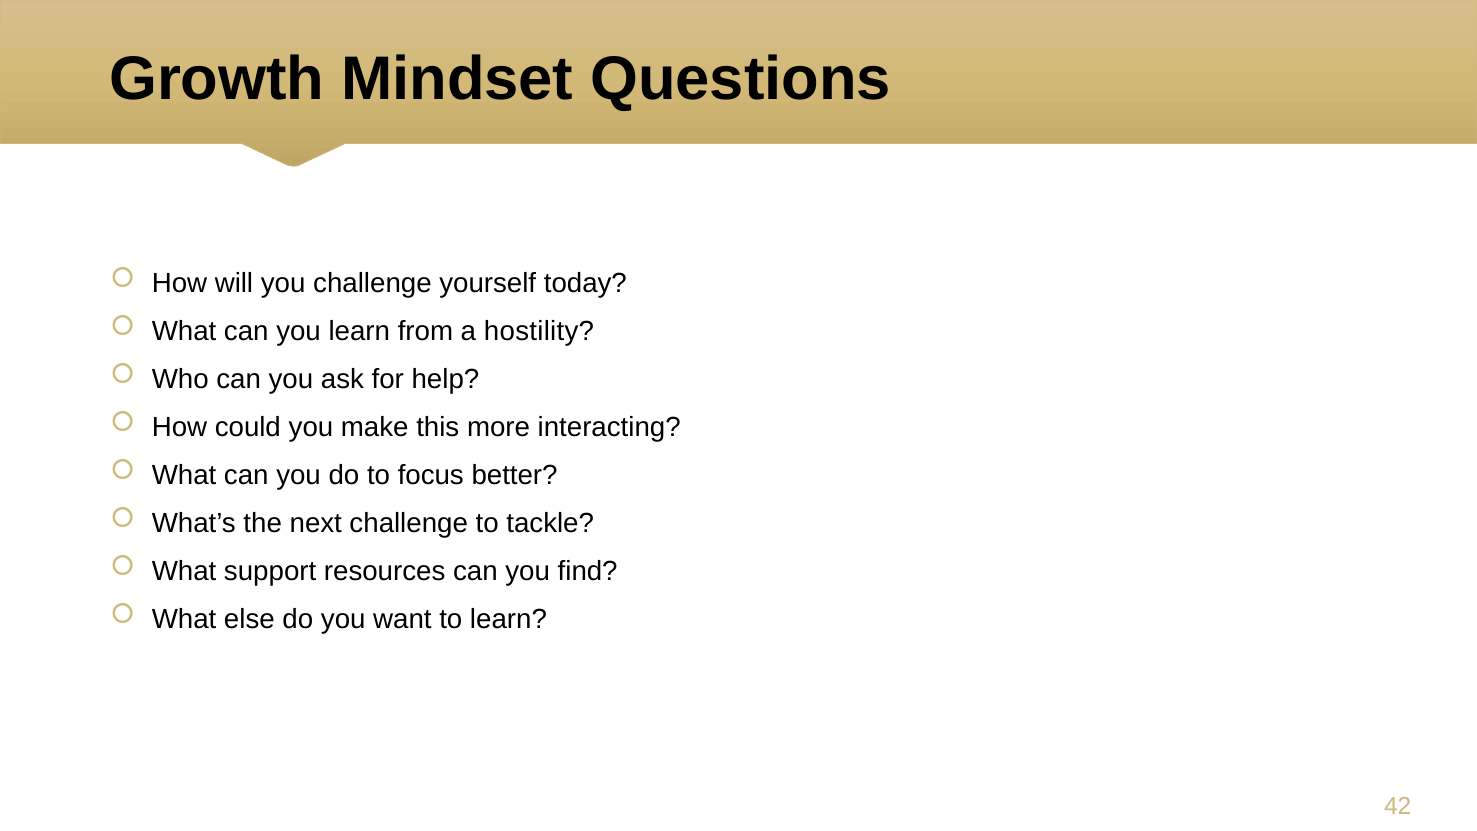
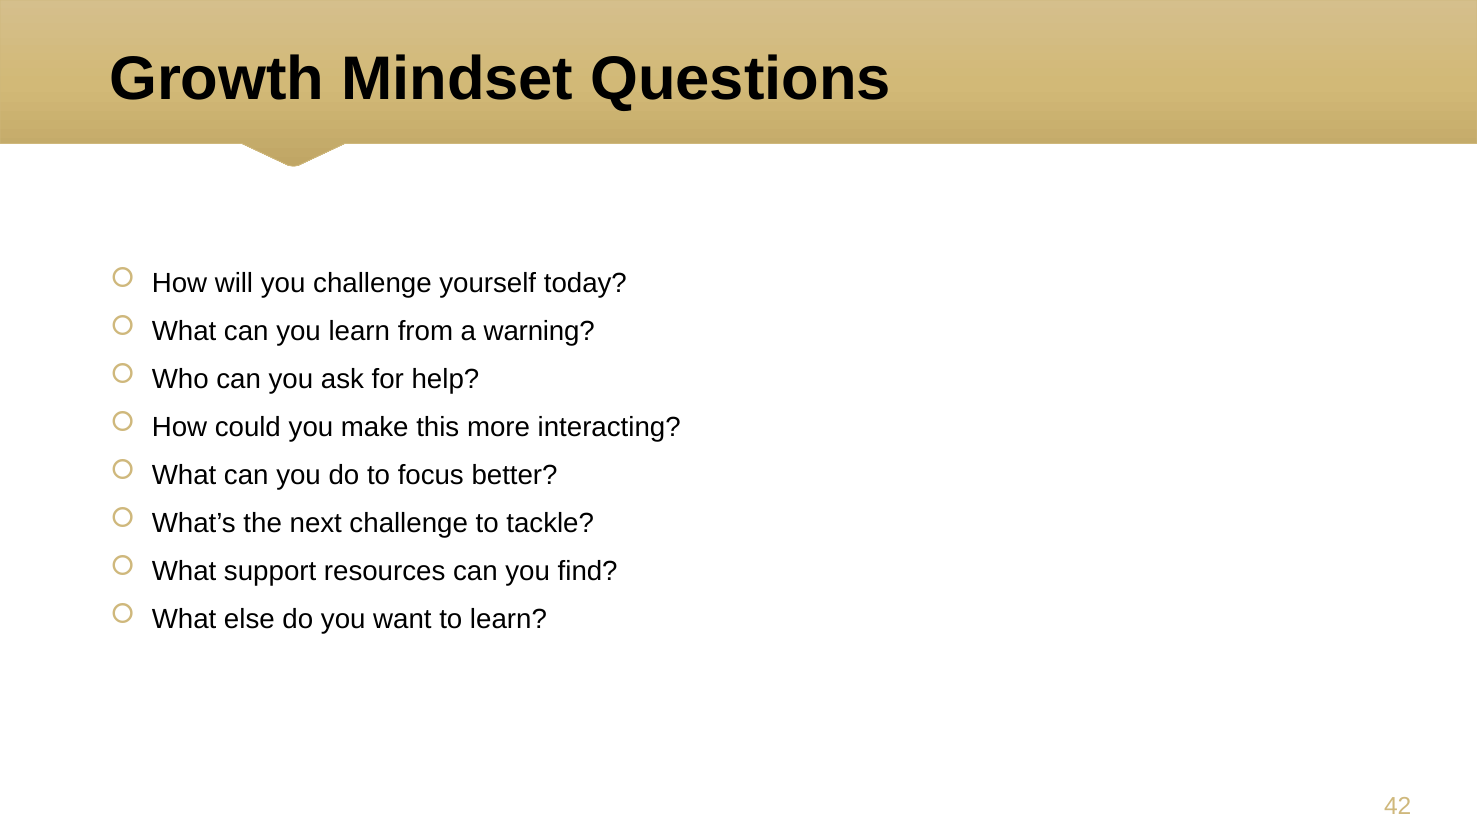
hostility: hostility -> warning (539, 331)
